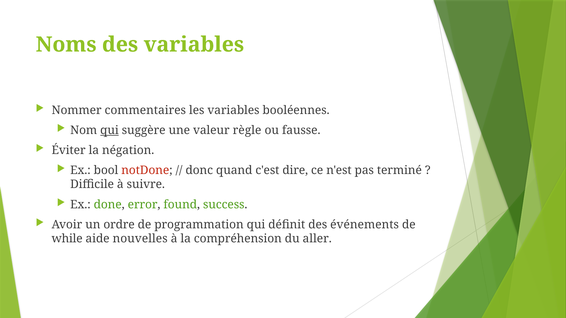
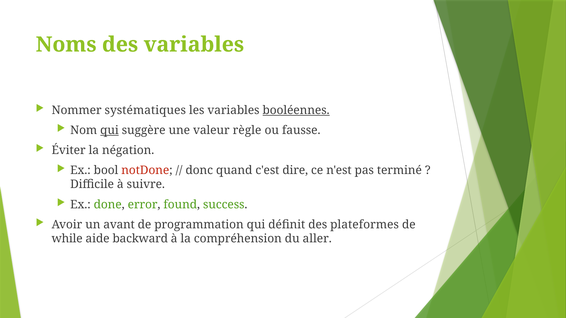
commentaires: commentaires -> systématiques (145, 110)
booléennes underline: none -> present (296, 110)
ordre: ordre -> avant (119, 225)
événements: événements -> plateformes (365, 225)
nouvelles: nouvelles -> backward (140, 239)
